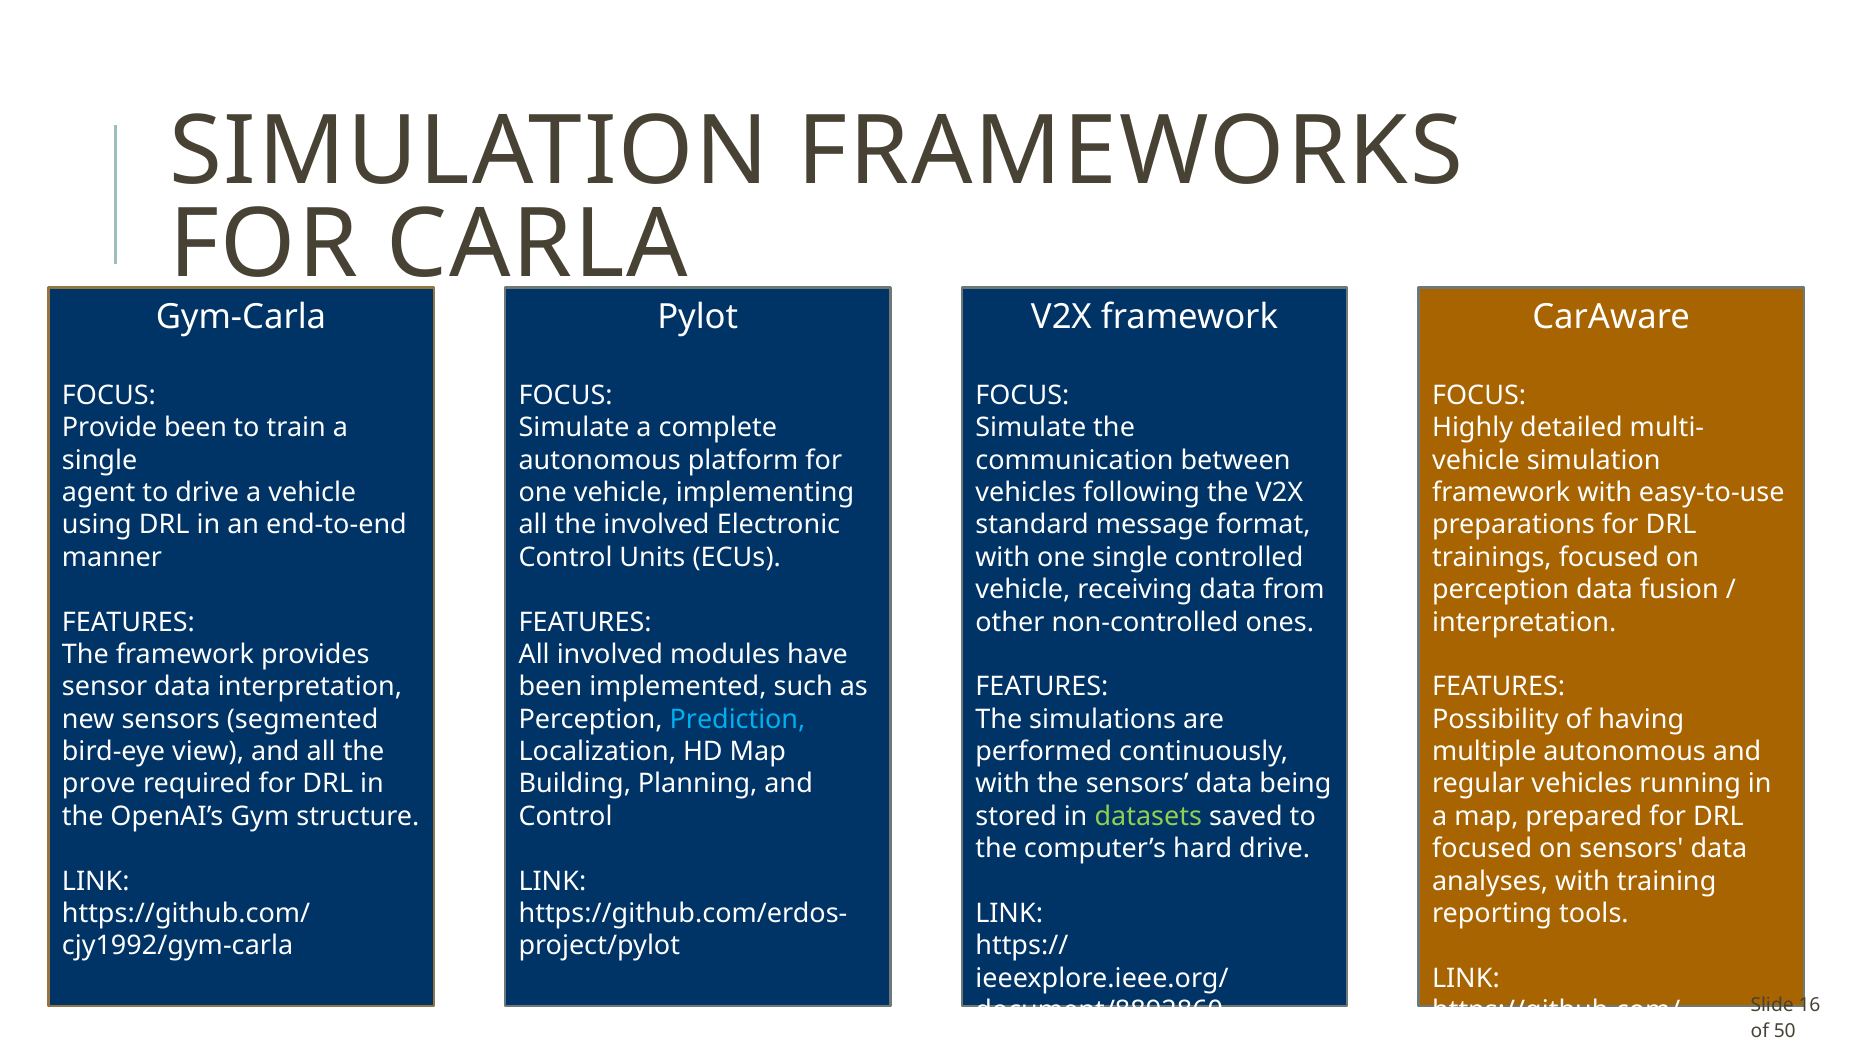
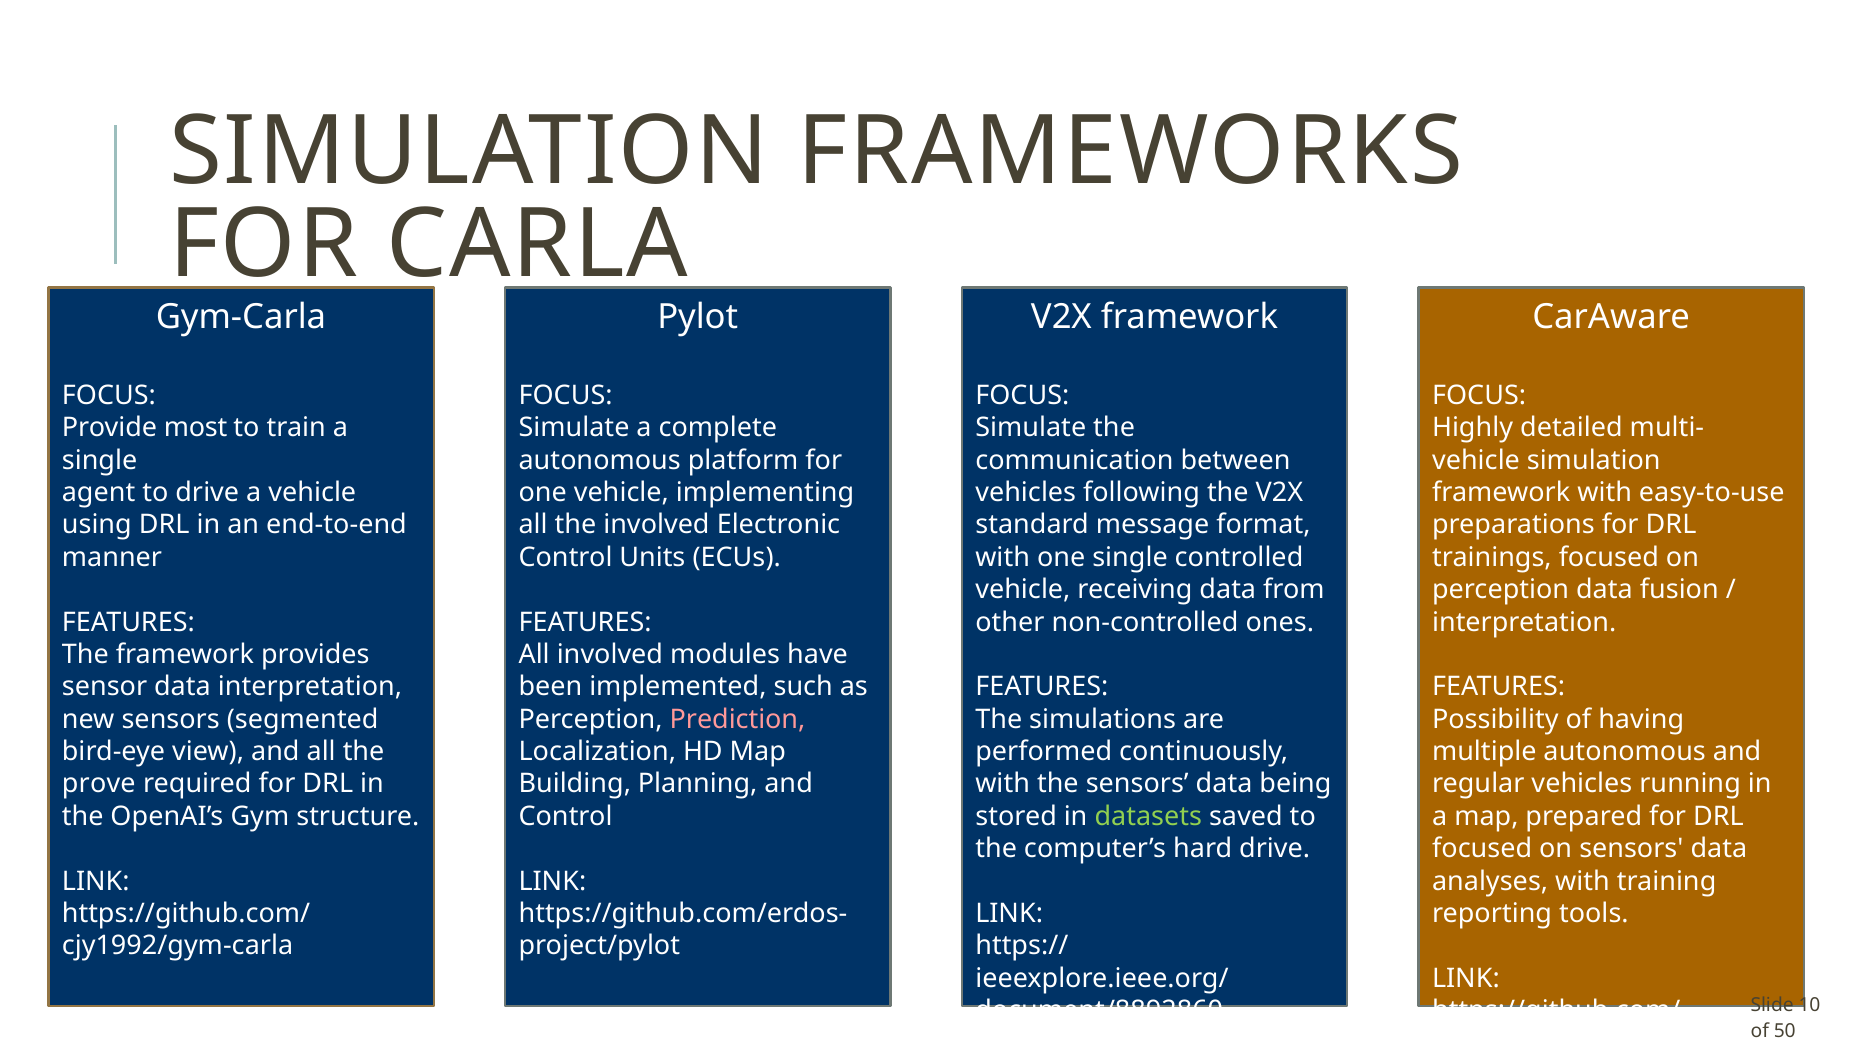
Provide been: been -> most (196, 428)
Prediction colour: light blue -> pink (738, 719)
16: 16 -> 10 (1810, 1005)
